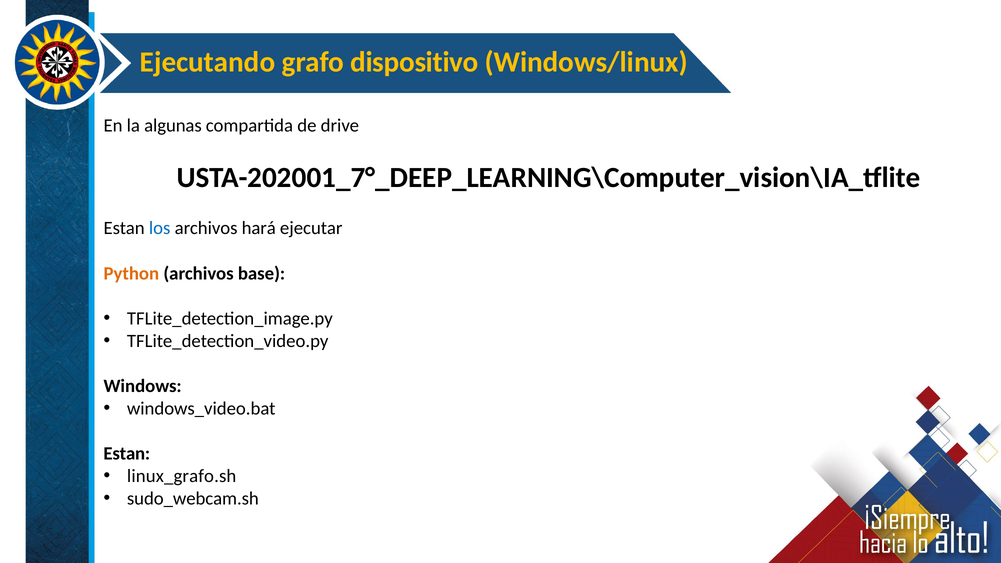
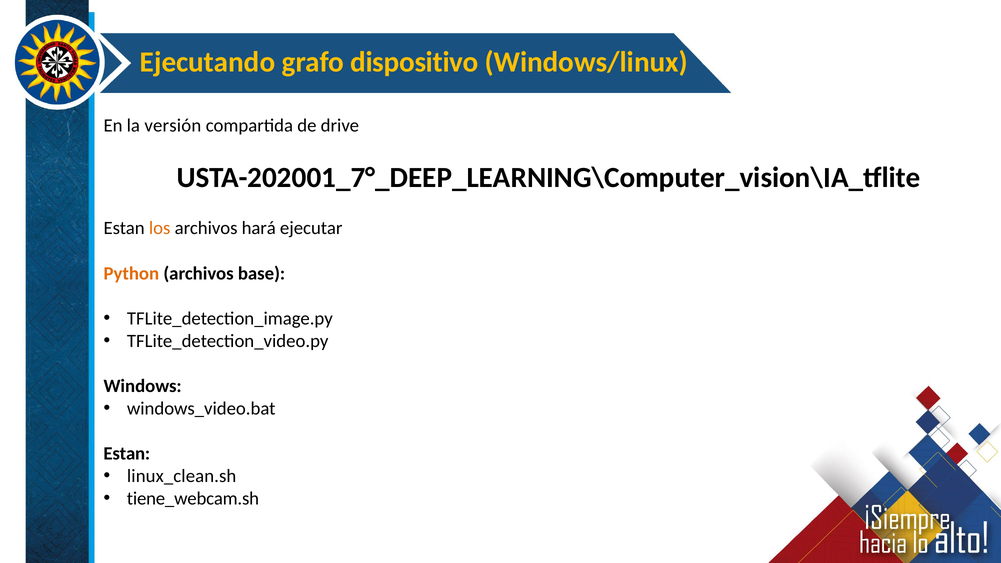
algunas: algunas -> versión (173, 126)
los colour: blue -> orange (160, 228)
linux_grafo.sh: linux_grafo.sh -> linux_clean.sh (182, 476)
sudo_webcam.sh: sudo_webcam.sh -> tiene_webcam.sh (193, 499)
